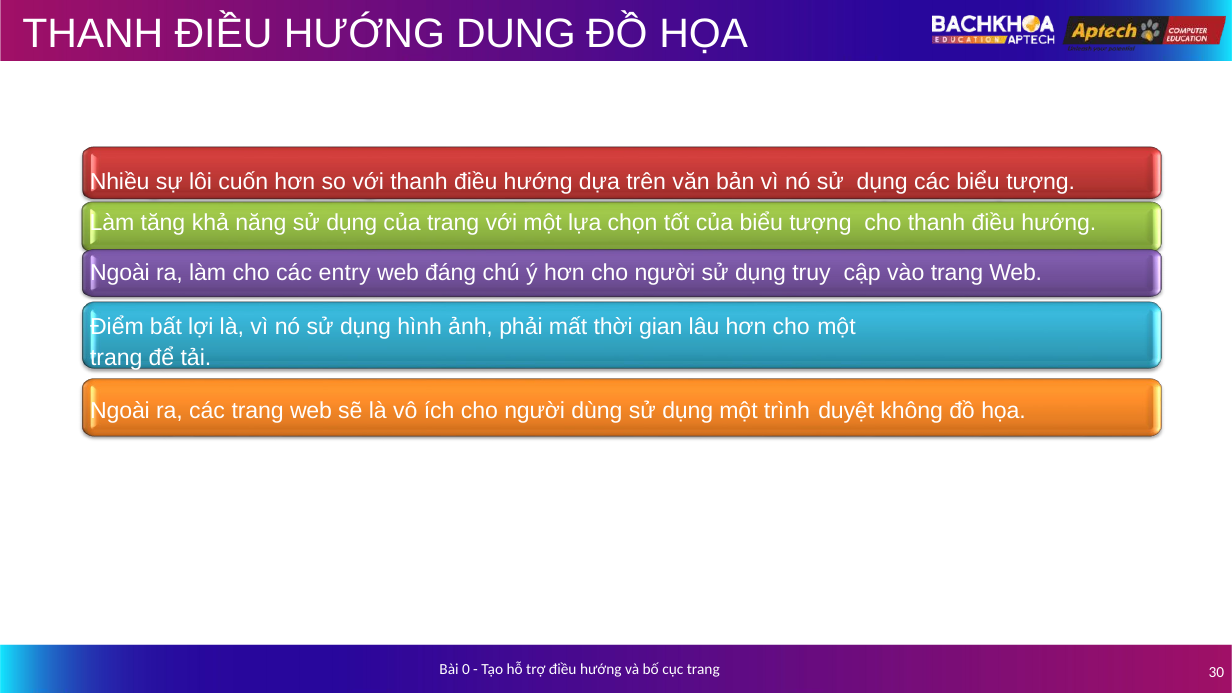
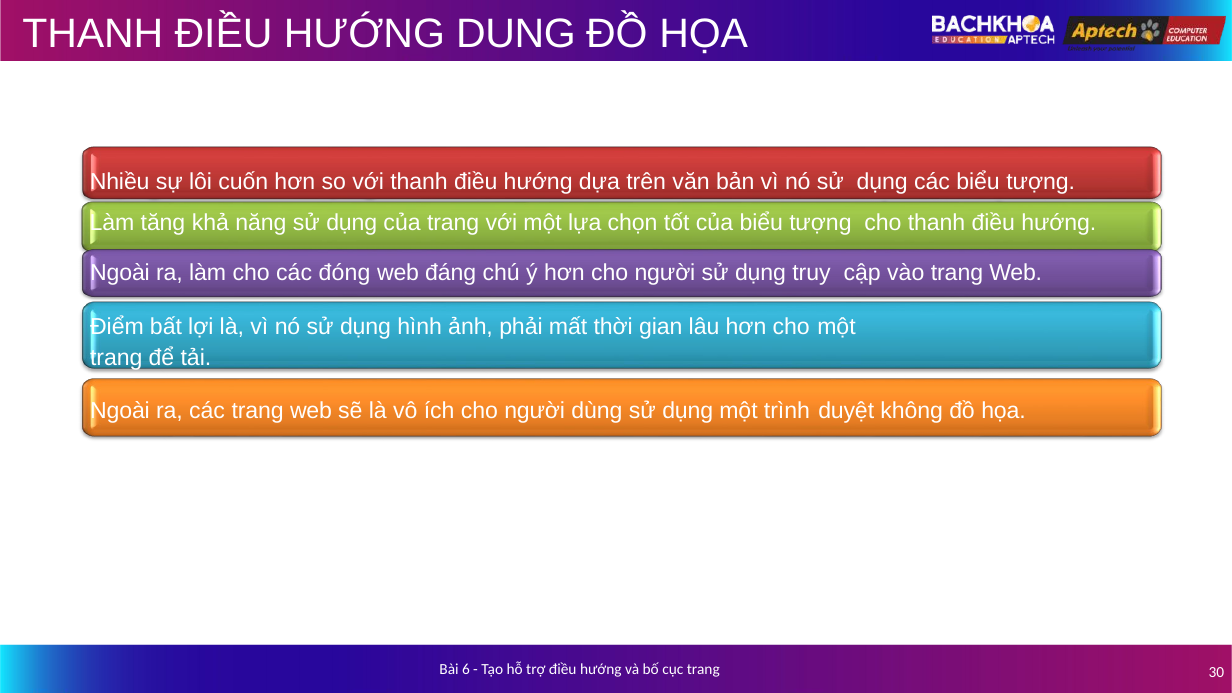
entry: entry -> đóng (345, 273)
0: 0 -> 6 (466, 670)
